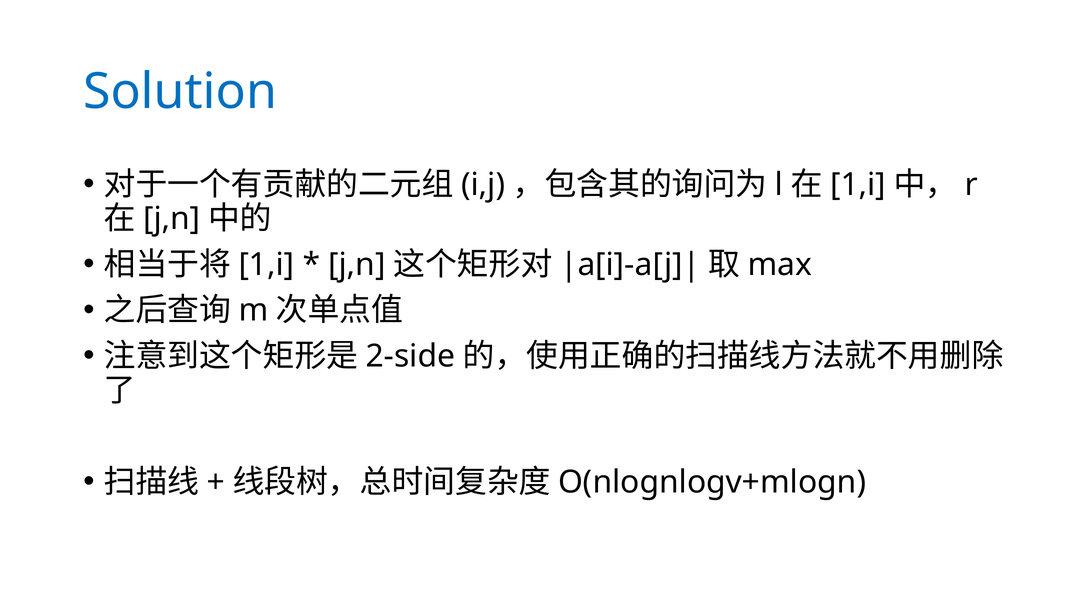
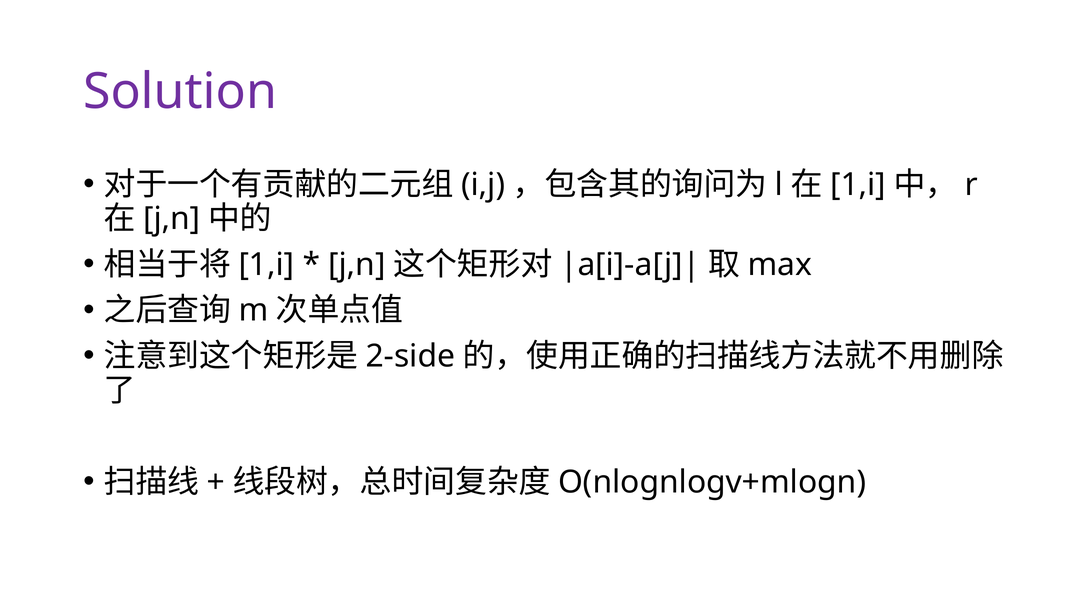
Solution colour: blue -> purple (180, 92)
